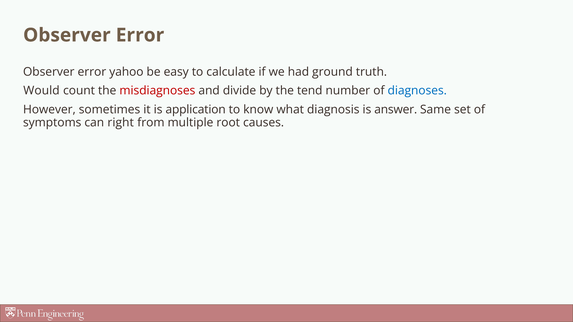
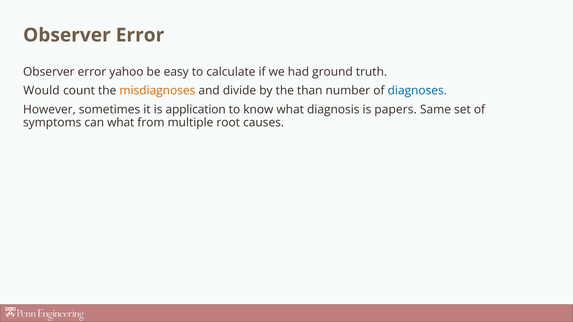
misdiagnoses colour: red -> orange (157, 91)
tend: tend -> than (310, 91)
answer: answer -> papers (396, 110)
can right: right -> what (121, 123)
